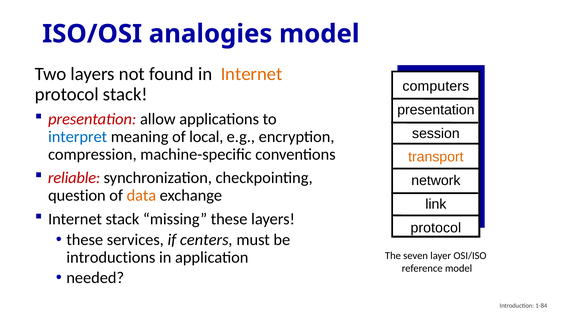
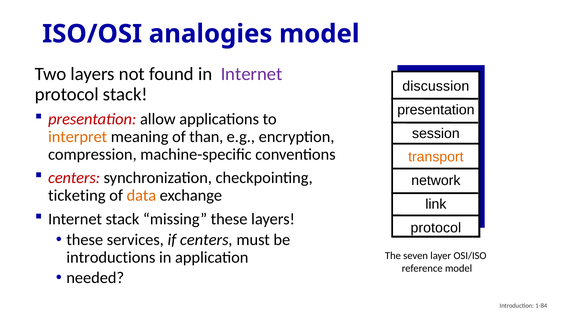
Internet colour: orange -> purple (252, 74)
computers: computers -> discussion (436, 86)
interpret colour: blue -> orange (78, 137)
local: local -> than (206, 137)
reliable: reliable -> centers (74, 178)
question: question -> ticketing (77, 196)
